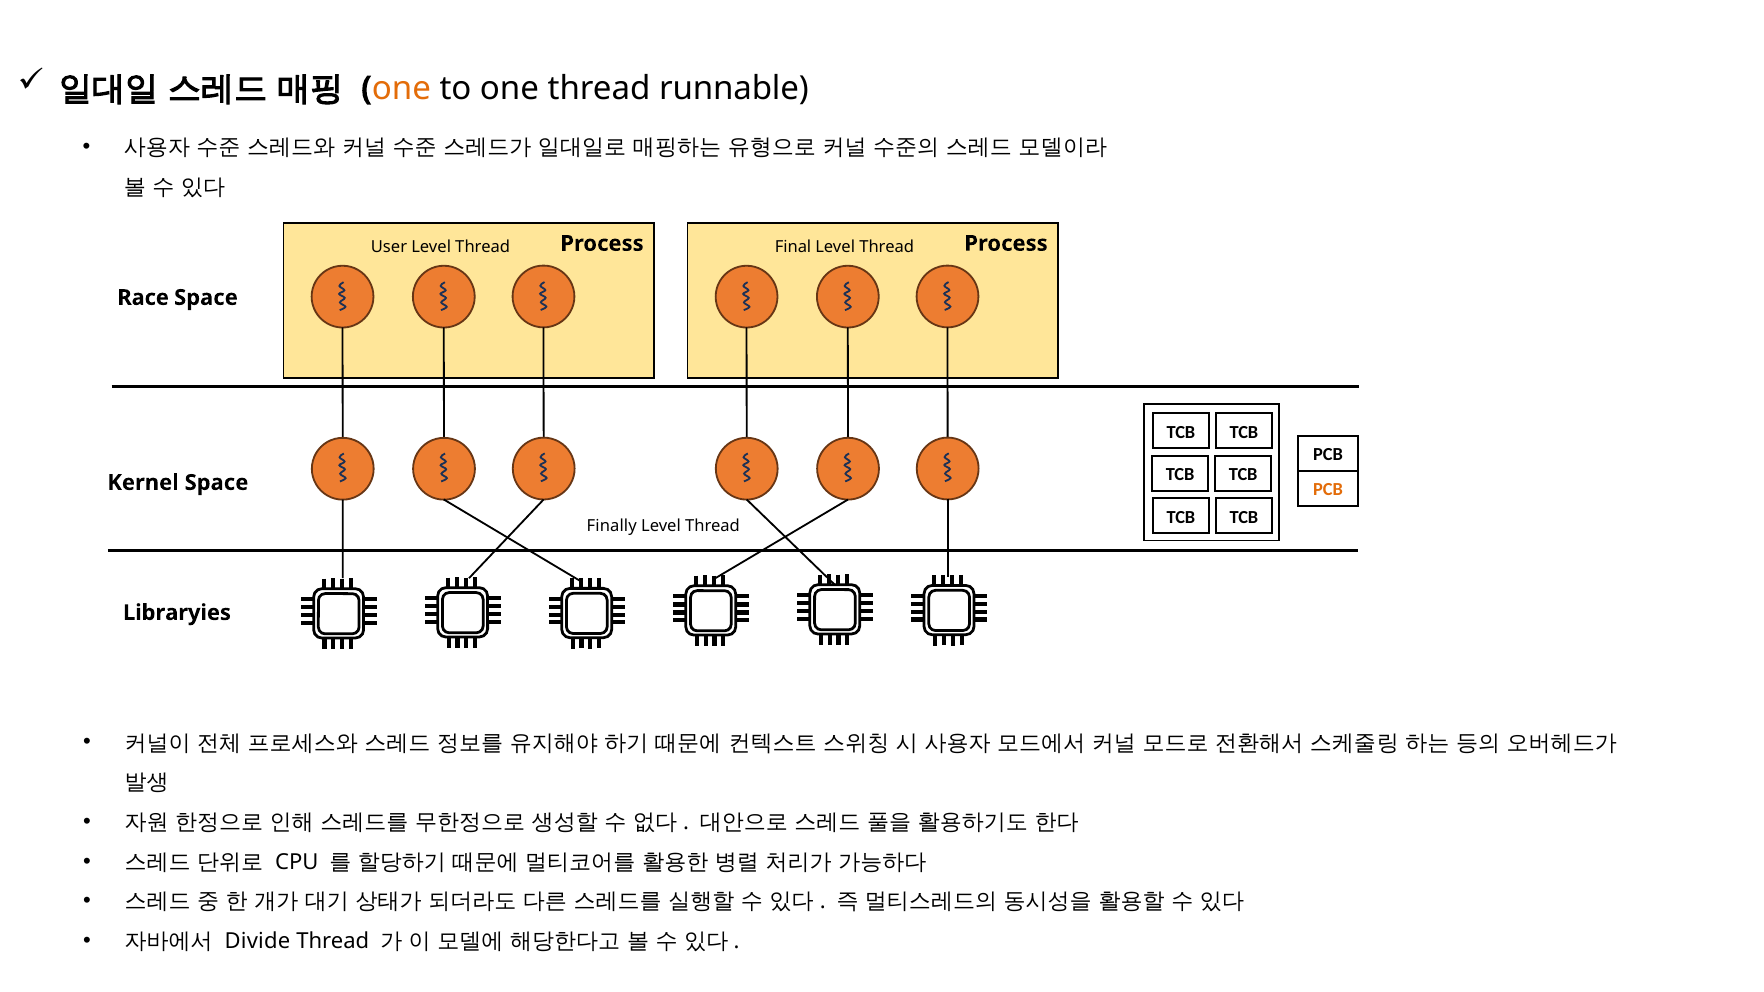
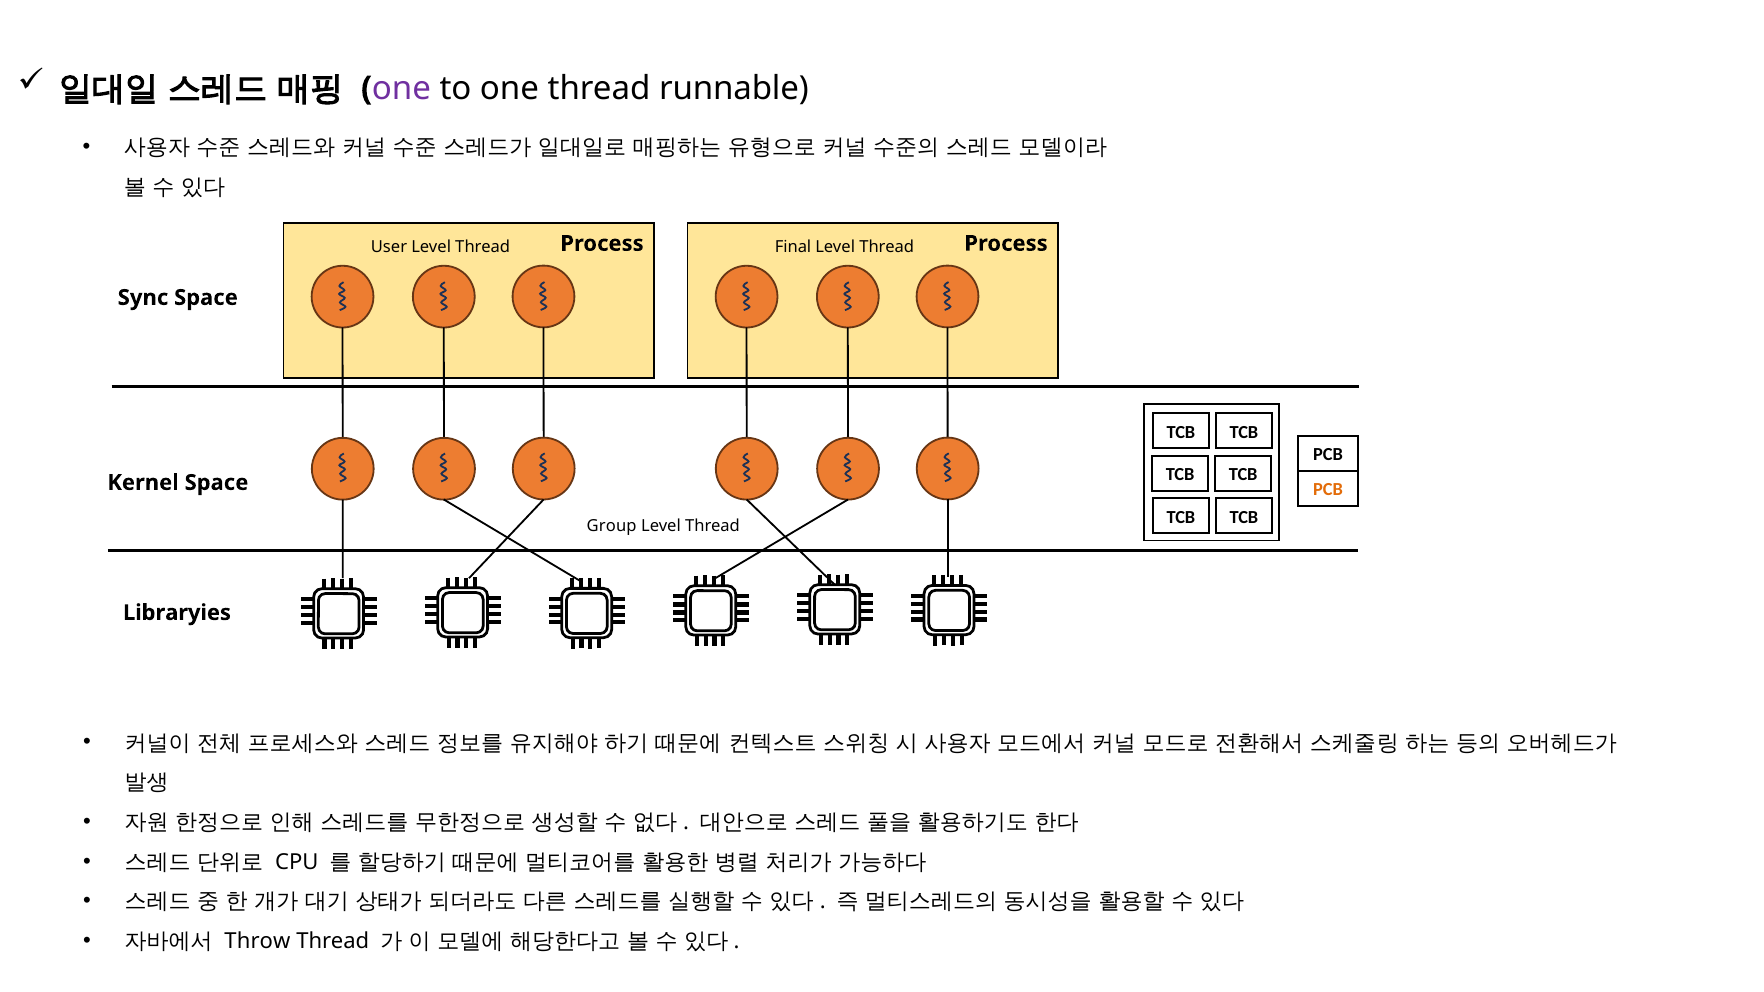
one colour: orange -> purple (401, 88)
Race: Race -> Sync (143, 298)
Finally: Finally -> Group (612, 526)
Divide: Divide -> Throw (257, 942)
